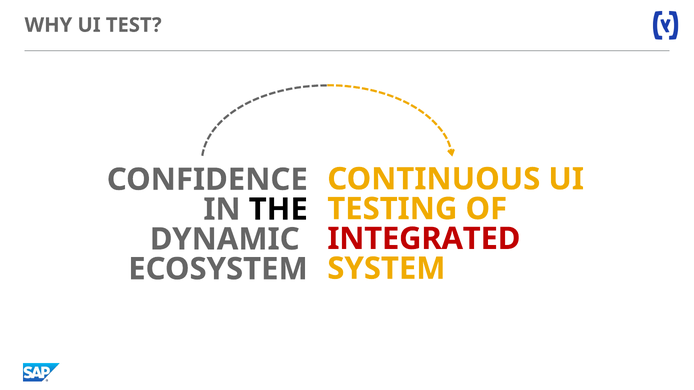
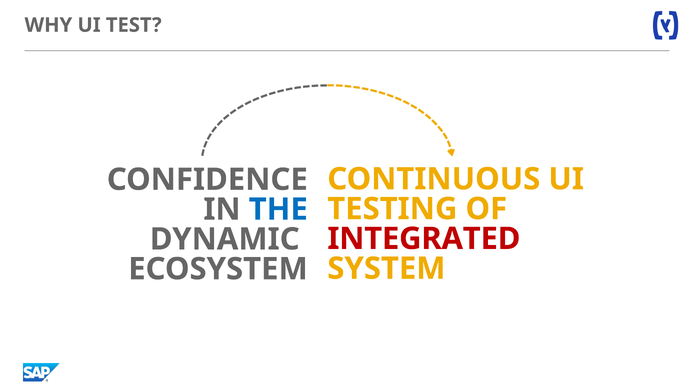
THE colour: black -> blue (278, 210)
